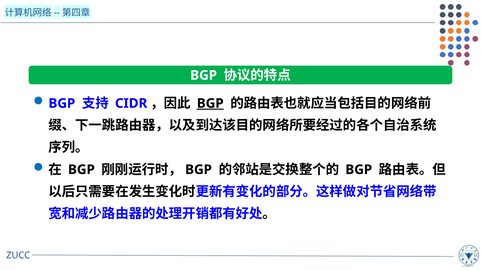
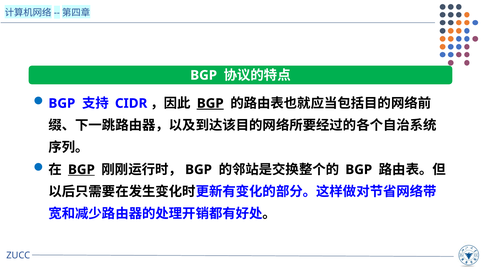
BGP underline: none -> present (81, 169)
